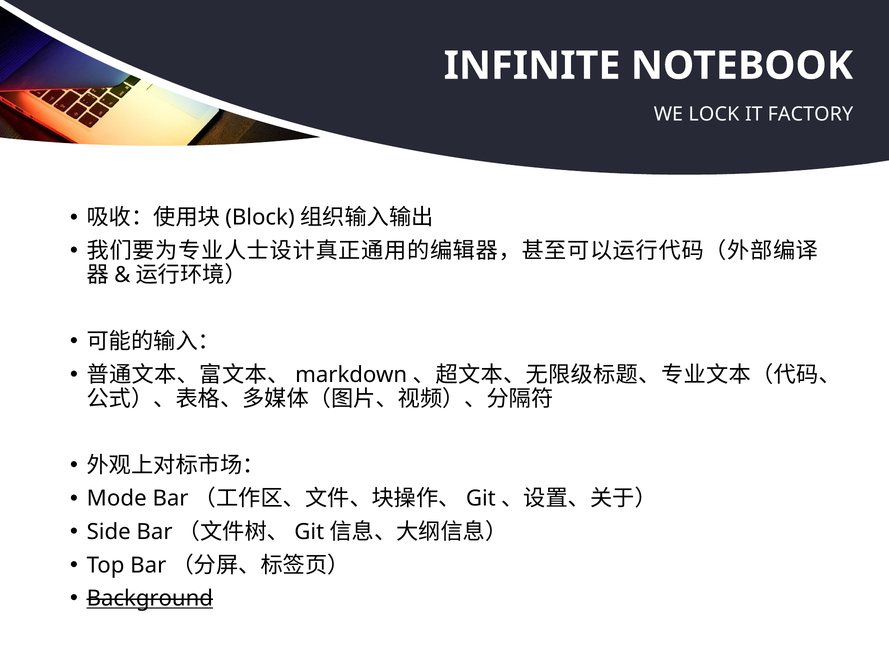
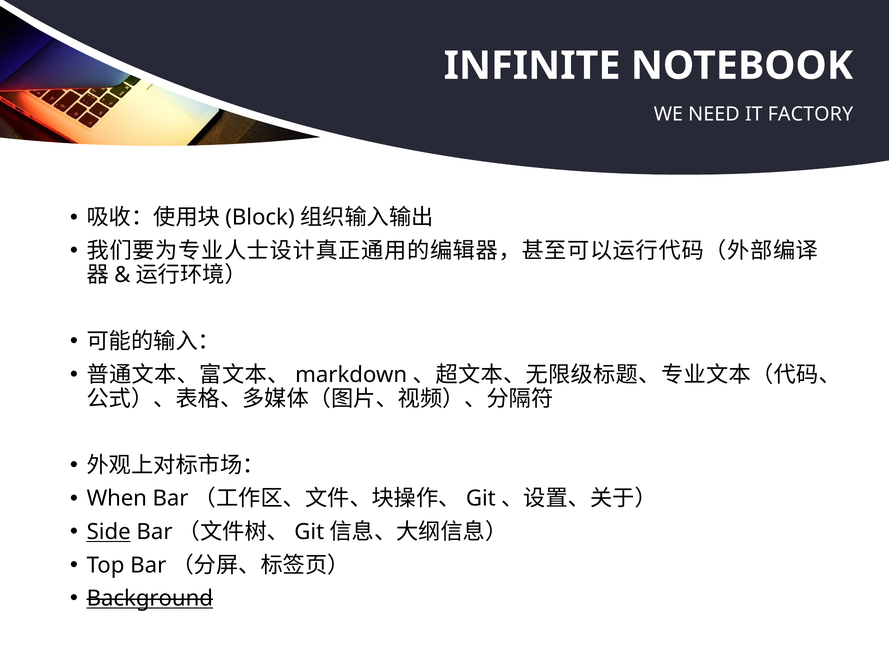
LOCK: LOCK -> NEED (714, 114)
Mode: Mode -> When (117, 498)
Side underline: none -> present (109, 532)
